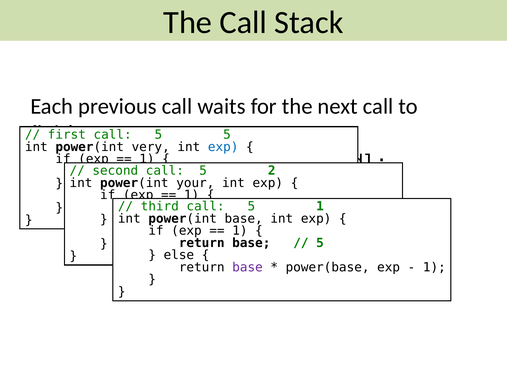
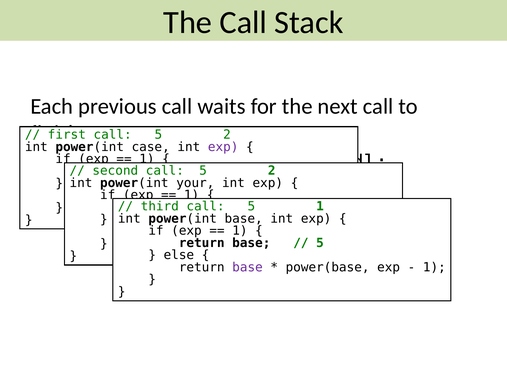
5: 5 -> 2 (227, 135)
very: very -> case (151, 147)
exp colour: blue -> purple (223, 147)
